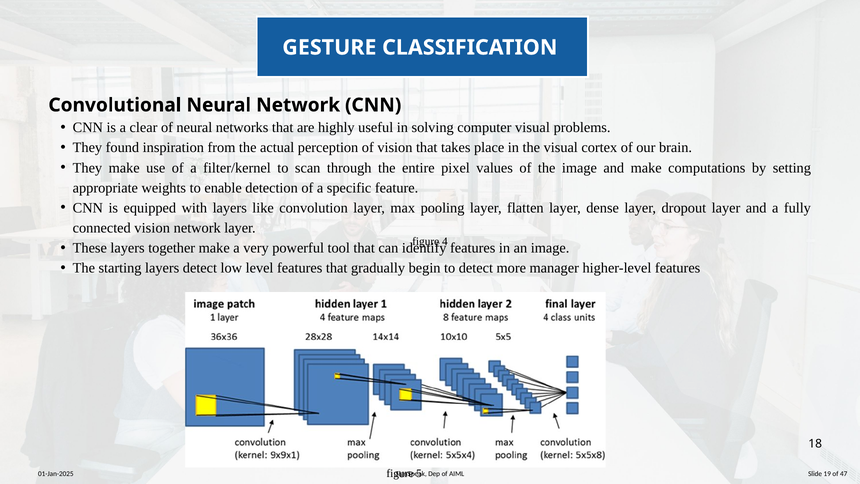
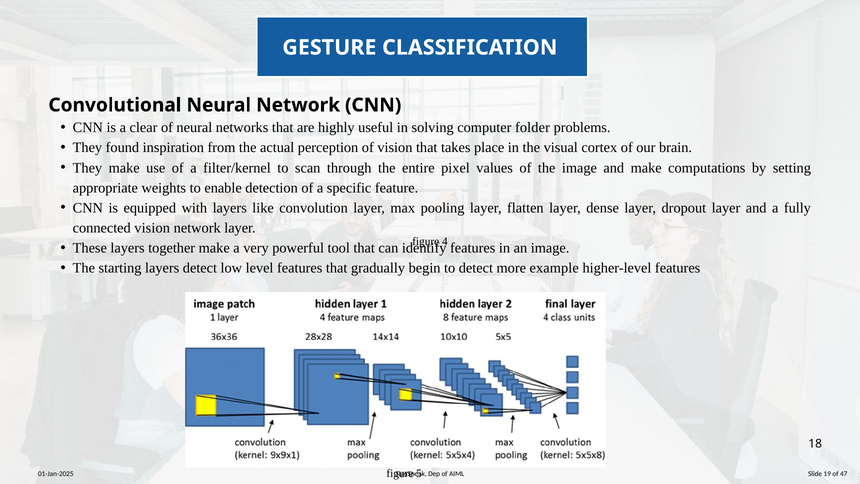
computer visual: visual -> folder (532, 128)
manager: manager -> example (554, 268)
